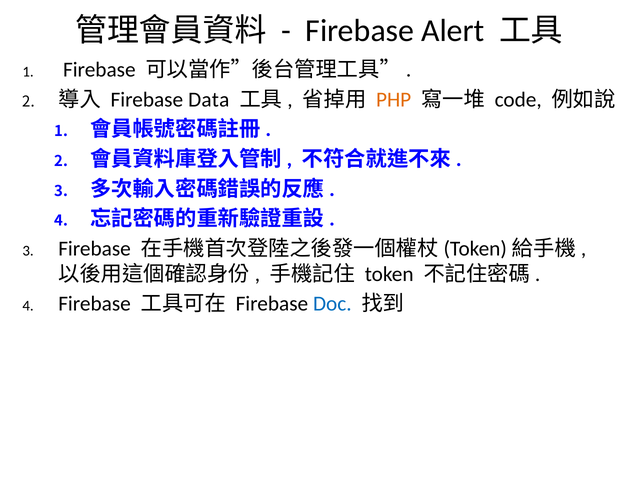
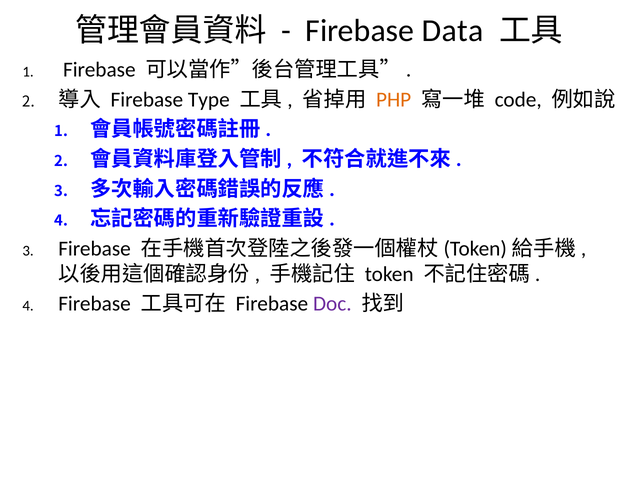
Alert: Alert -> Data (453, 31)
Data: Data -> Type (209, 99)
Doc colour: blue -> purple (332, 304)
